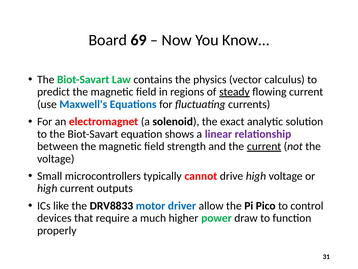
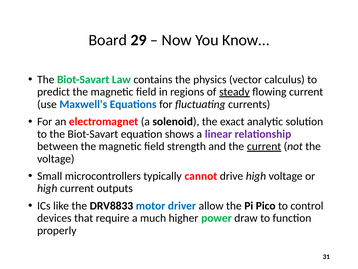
69: 69 -> 29 (139, 40)
